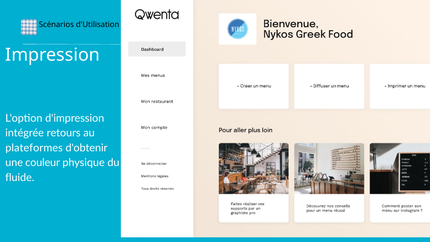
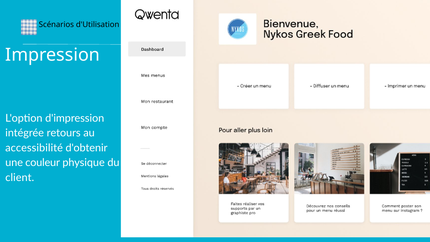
plateformes: plateformes -> accessibilité (34, 148)
fluide: fluide -> client (20, 177)
